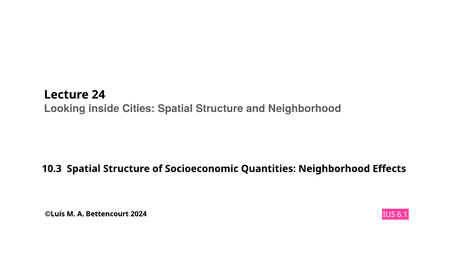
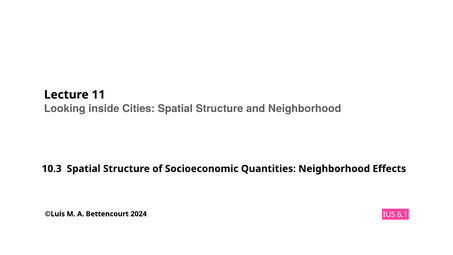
24: 24 -> 11 (98, 95)
